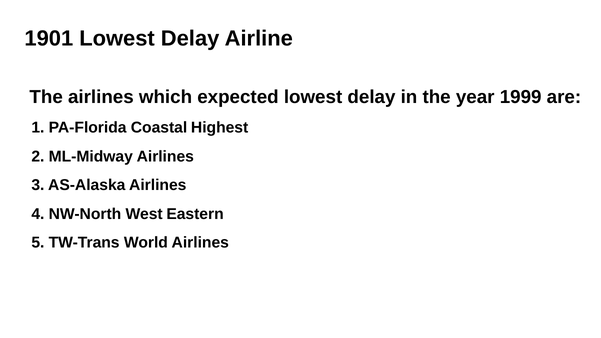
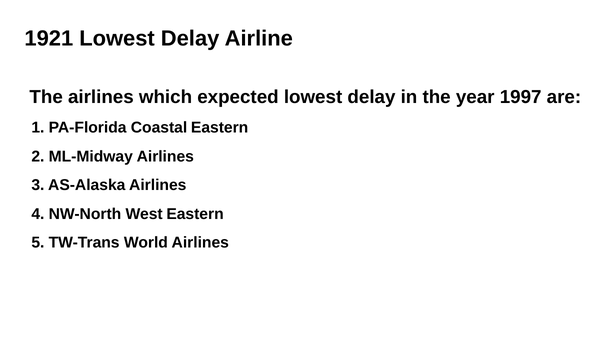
1901: 1901 -> 1921 (49, 39)
1999: 1999 -> 1997 (521, 97)
Coastal Highest: Highest -> Eastern (220, 128)
